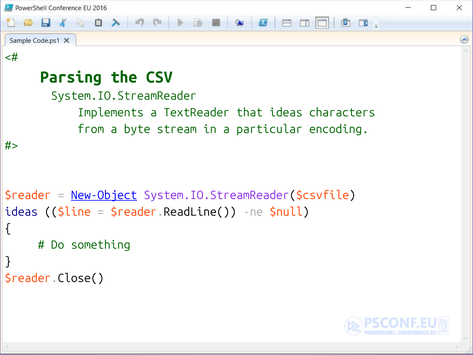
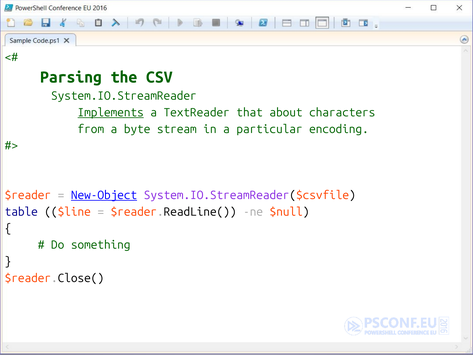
Implements underline: none -> present (111, 112)
that ideas: ideas -> about (286, 112)
ideas: ideas -> table (21, 212)
